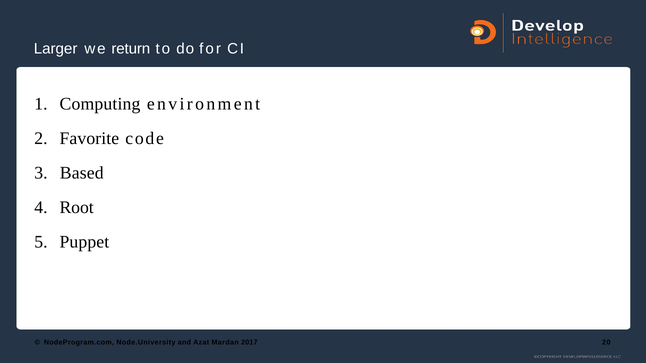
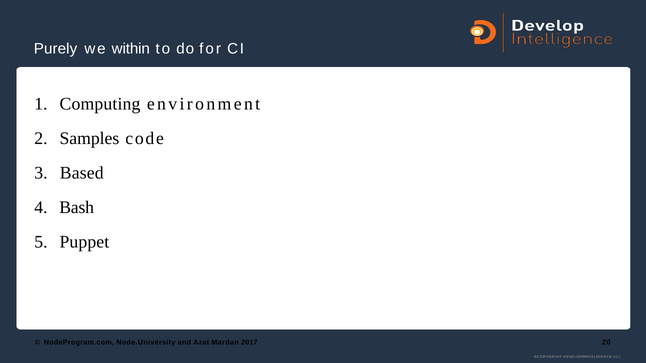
Larger: Larger -> Purely (56, 49)
return: return -> within (131, 49)
Favorite: Favorite -> Samples (89, 138)
Root: Root -> Bash (77, 207)
